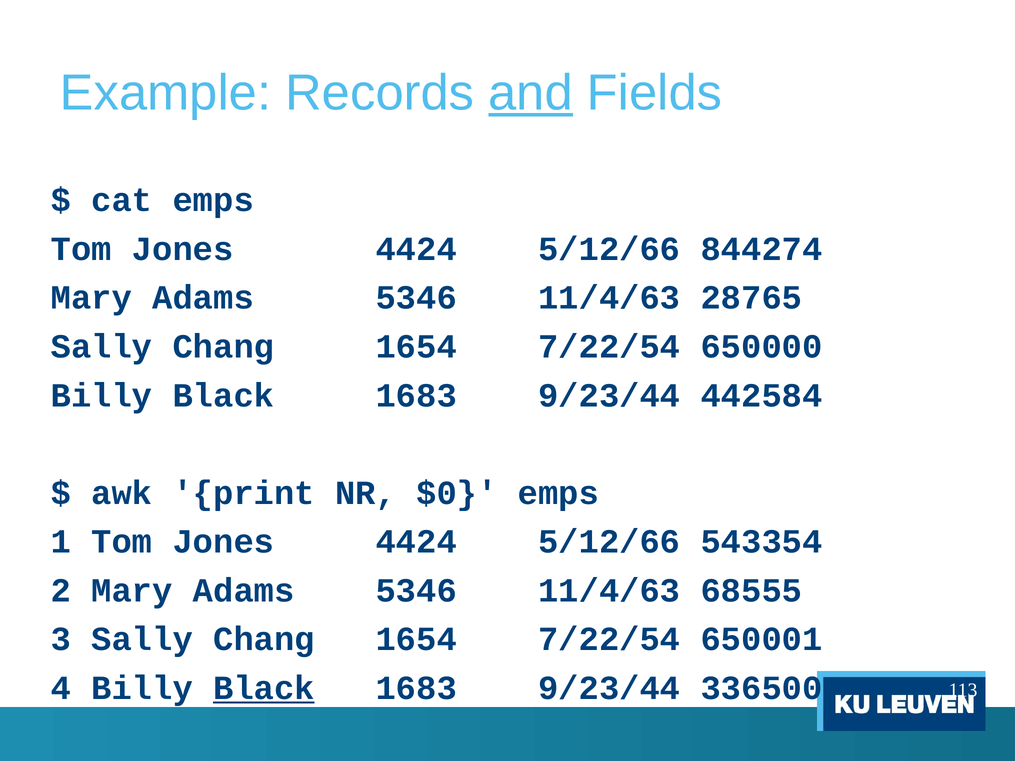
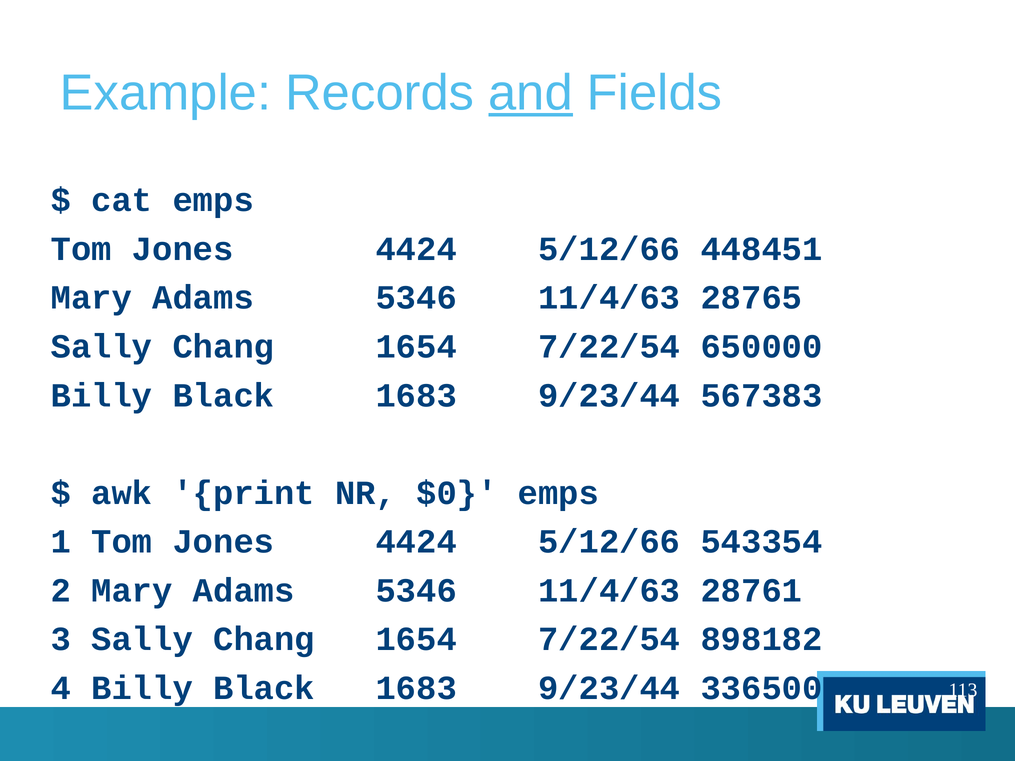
844274: 844274 -> 448451 (762, 249)
442584: 442584 -> 567383 (762, 395)
68555: 68555 -> 28761 (751, 591)
650001: 650001 -> 898182 (762, 639)
Black underline: present -> none (264, 688)
